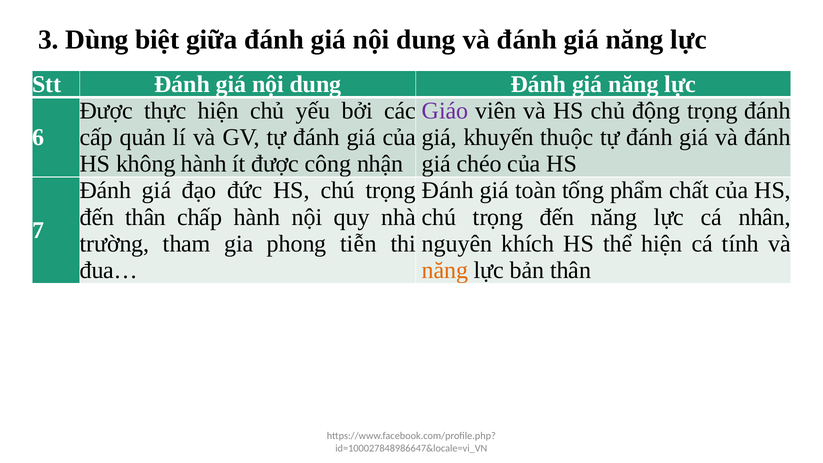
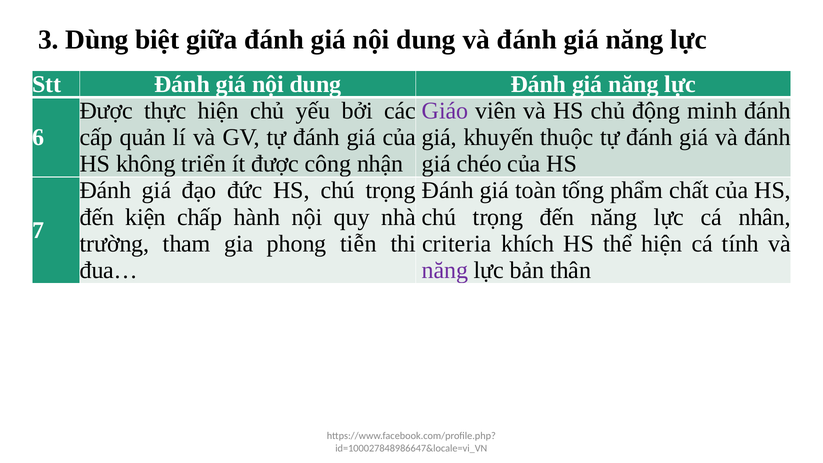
động trọng: trọng -> minh (712, 111)
không hành: hành -> triển (204, 164)
đến thân: thân -> kiện (146, 217)
nguyên: nguyên -> criteria (457, 244)
năng colour: orange -> purple (445, 270)
